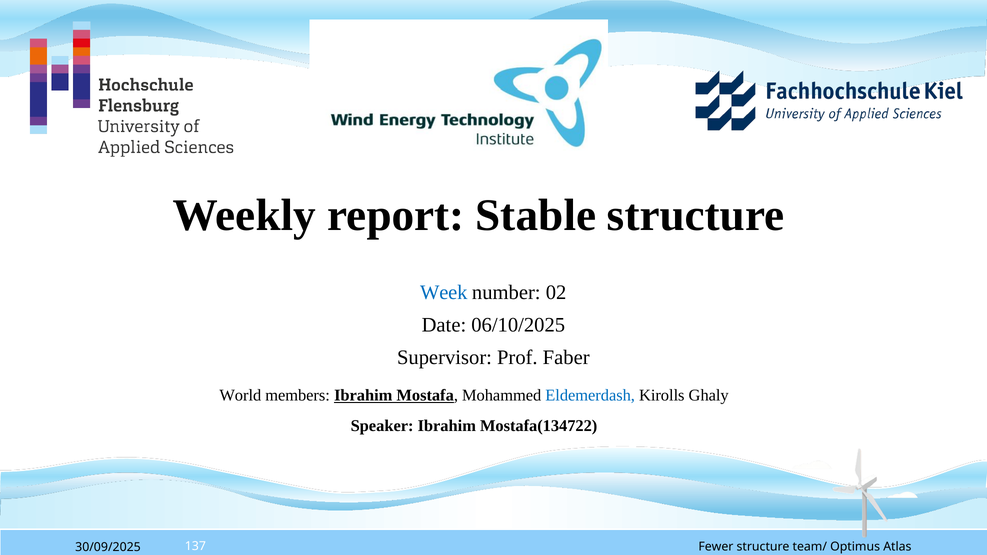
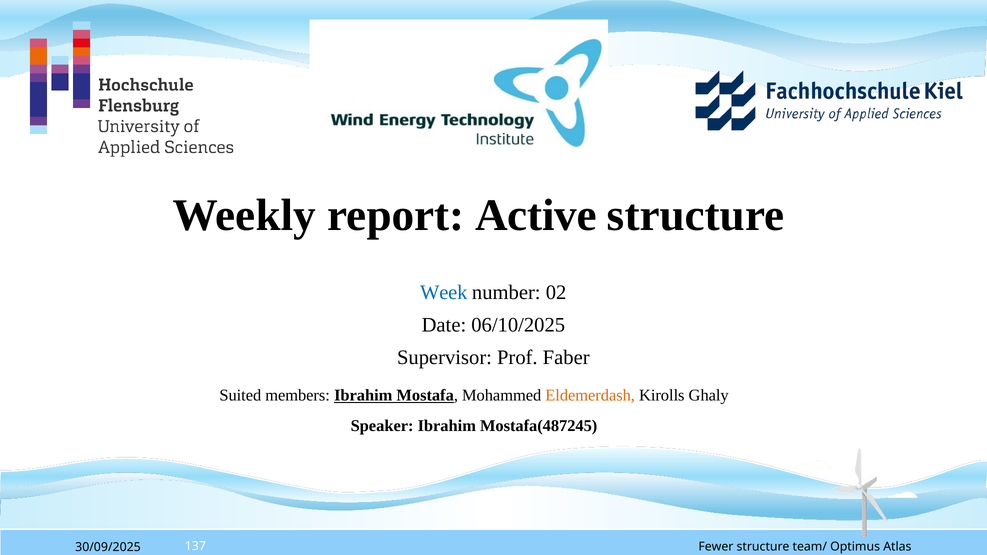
Stable: Stable -> Active (536, 215)
World: World -> Suited (240, 395)
Eldemerdash colour: blue -> orange (590, 395)
Mostafa(134722: Mostafa(134722 -> Mostafa(487245 (539, 426)
